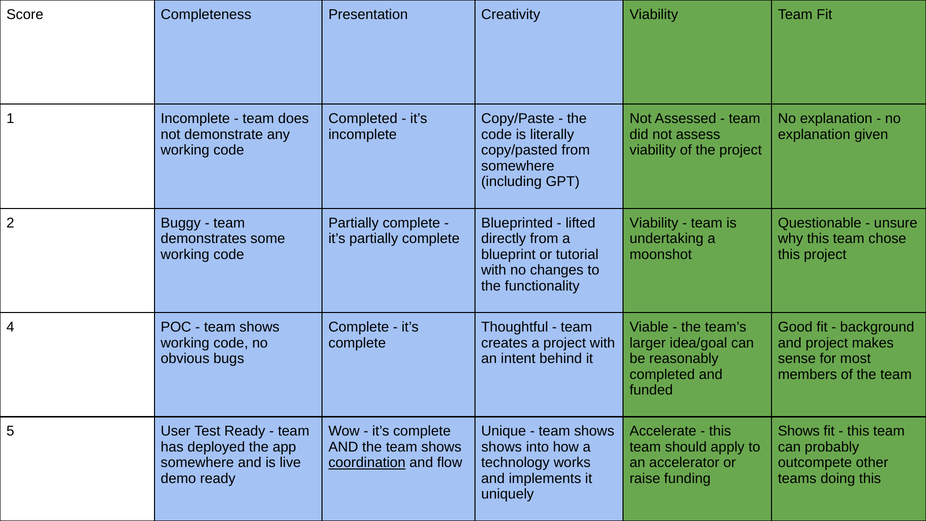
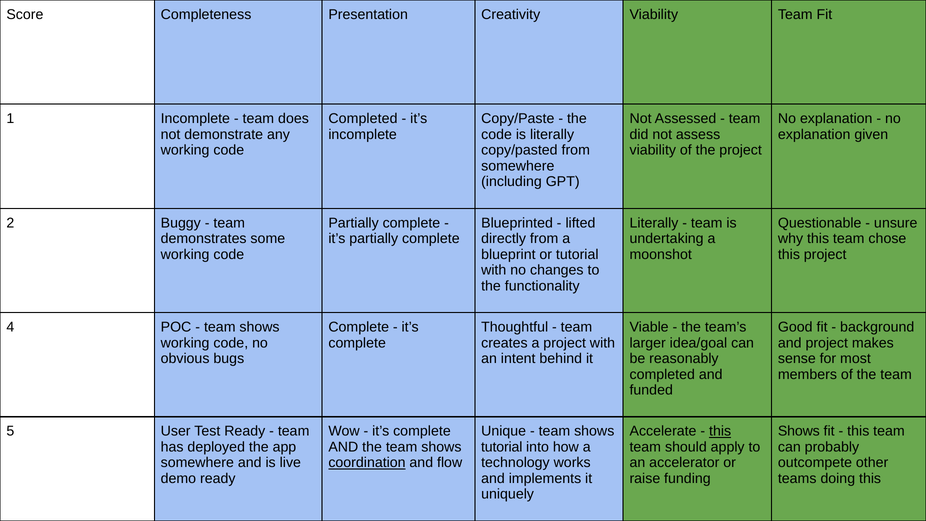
Viability: Viability -> Literally (654, 223)
this underline: none -> present (720, 431)
shows: shows -> tutorial (502, 447)
